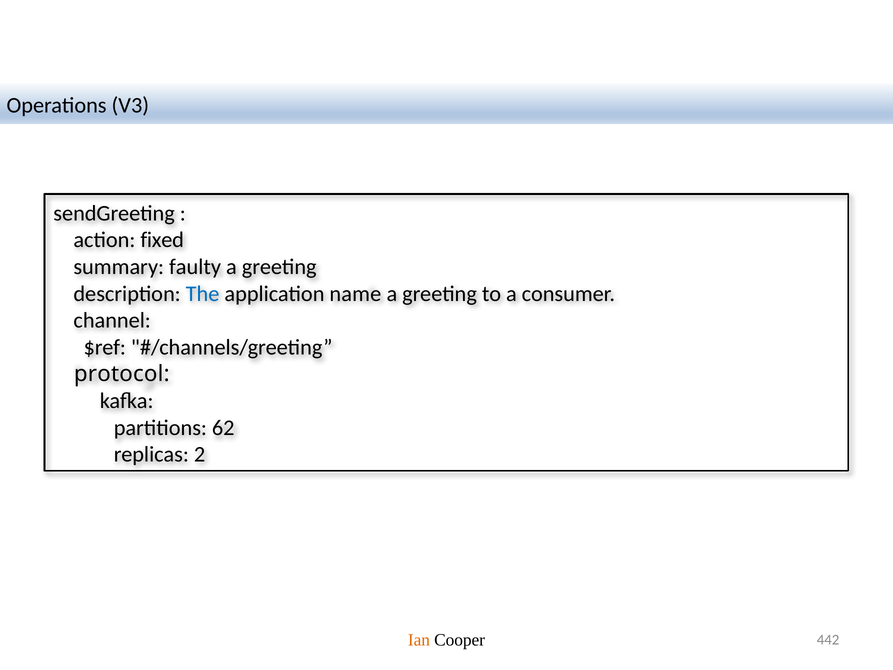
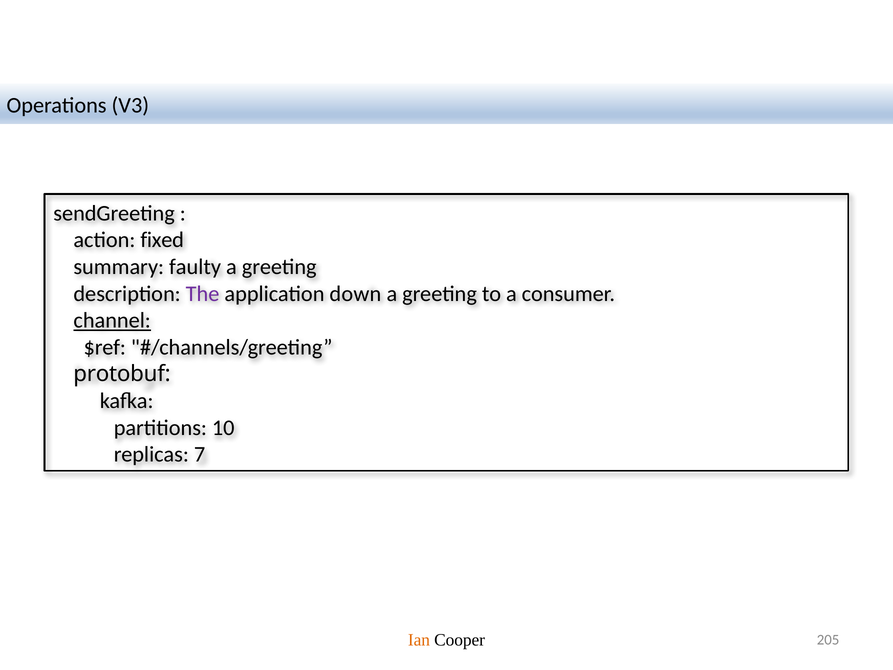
The colour: blue -> purple (203, 294)
name: name -> down (355, 294)
channel underline: none -> present (112, 320)
protocol: protocol -> protobuf (122, 374)
62: 62 -> 10 (223, 428)
2: 2 -> 7 (200, 454)
442: 442 -> 205 (828, 639)
